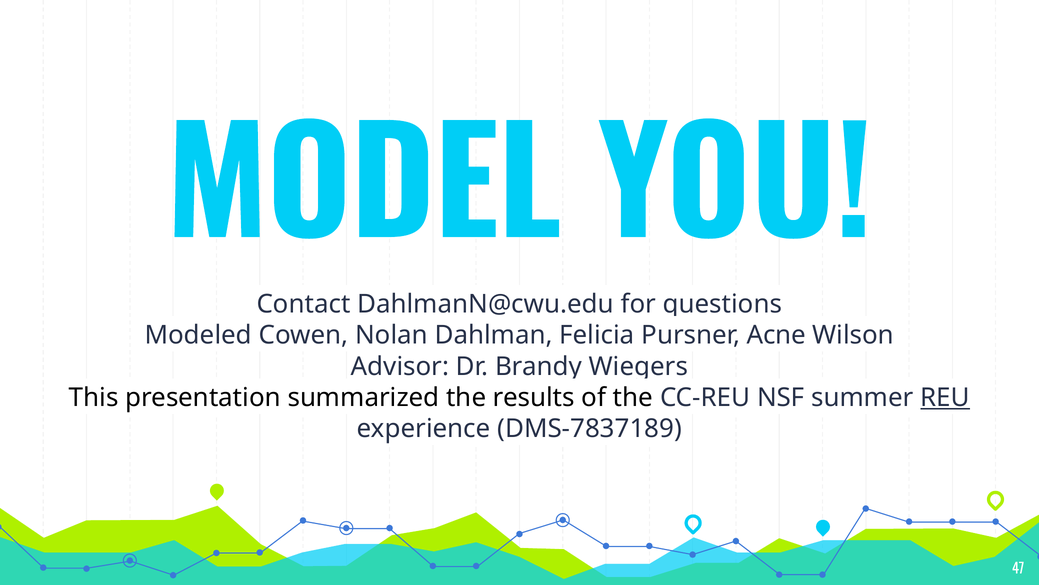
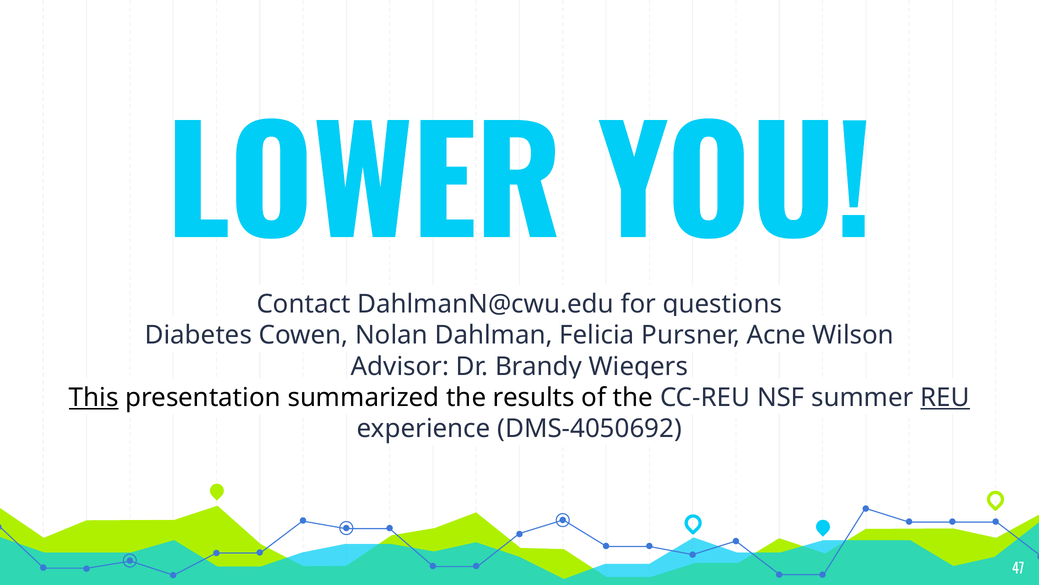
MODEL: MODEL -> LOWER (364, 189)
Modeled: Modeled -> Diabetes (198, 335)
This underline: none -> present (94, 397)
DMS-7837189: DMS-7837189 -> DMS-4050692 (590, 429)
